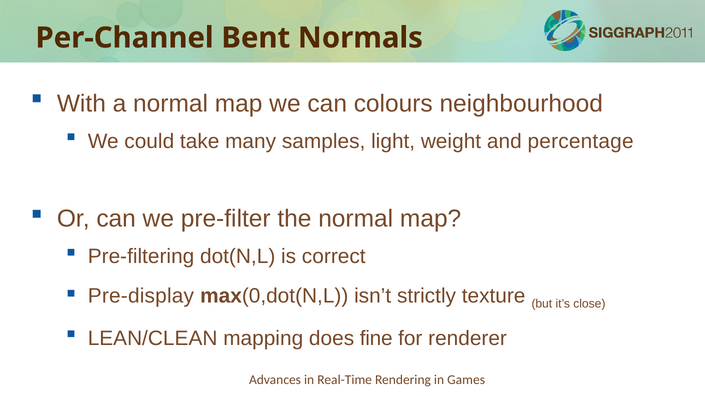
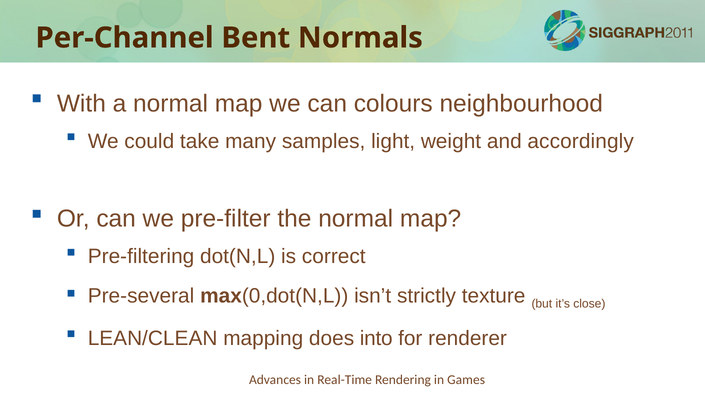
percentage: percentage -> accordingly (581, 141)
Pre-display: Pre-display -> Pre-several (141, 296)
fine: fine -> into (376, 339)
